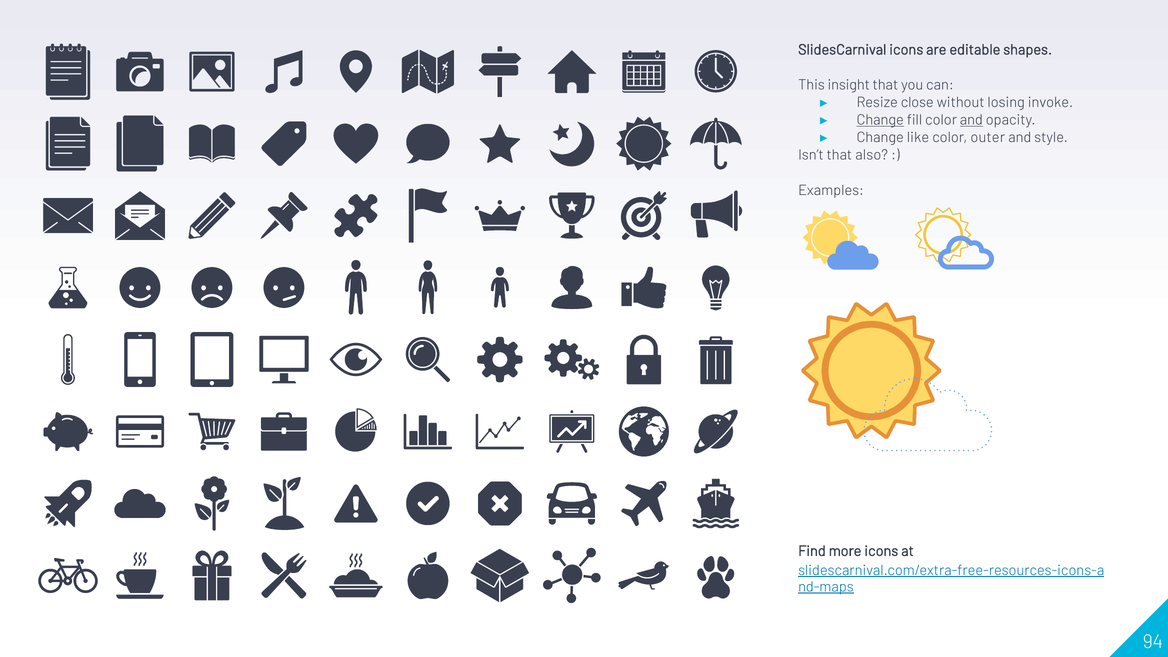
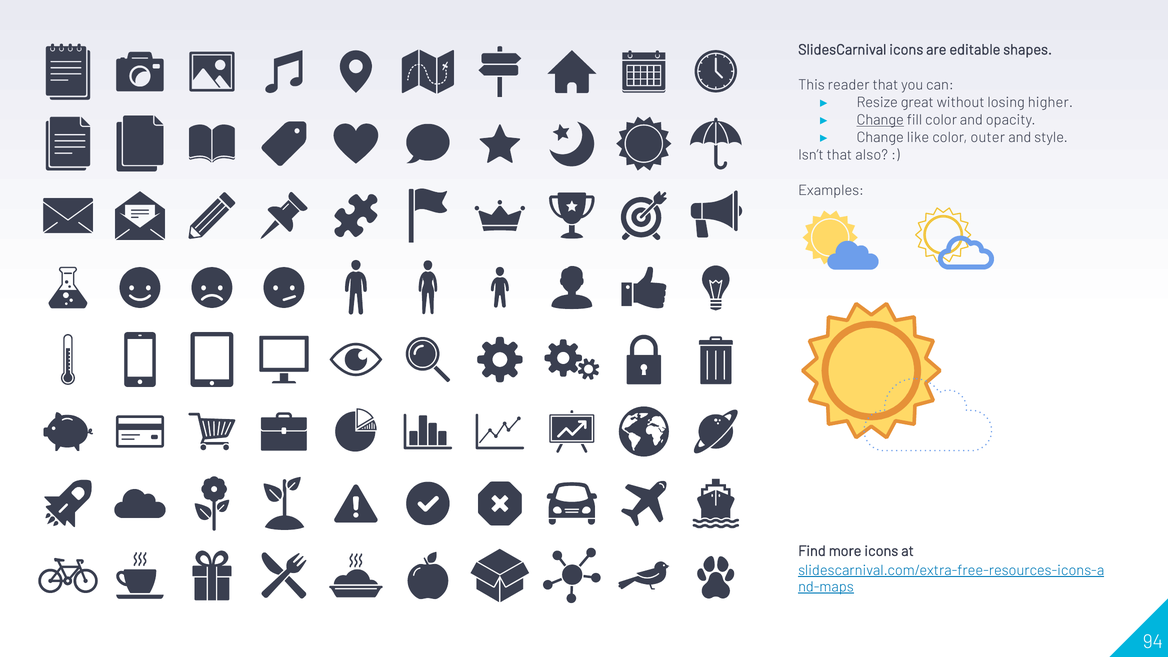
insight: insight -> reader (849, 85)
close: close -> great (917, 102)
invoke: invoke -> higher (1050, 102)
and underline: present -> none (971, 120)
